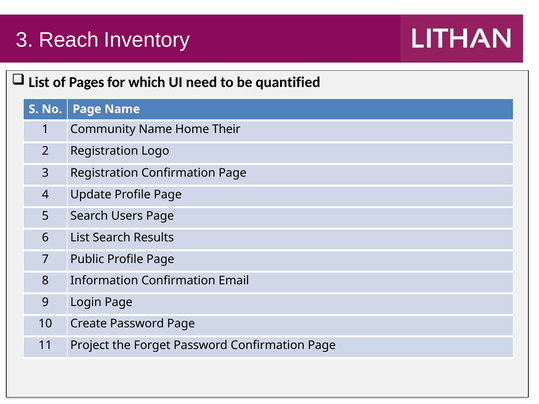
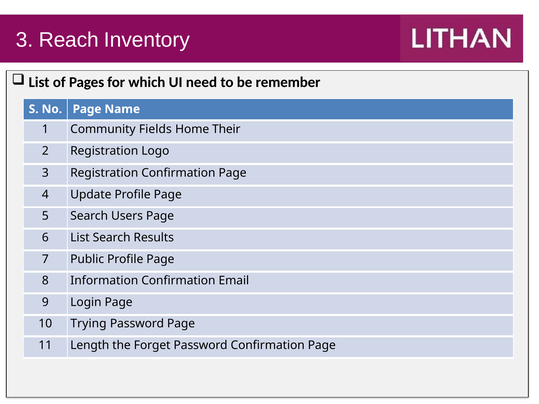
quantified: quantified -> remember (288, 82)
Community Name: Name -> Fields (155, 129)
Create: Create -> Trying (89, 324)
Project: Project -> Length (90, 345)
